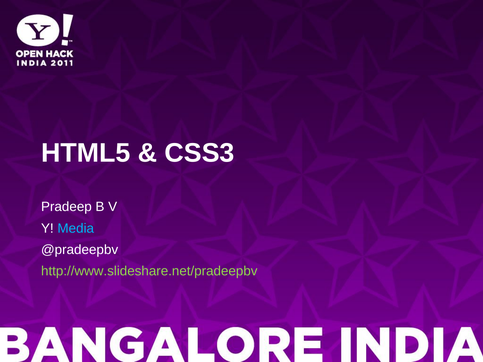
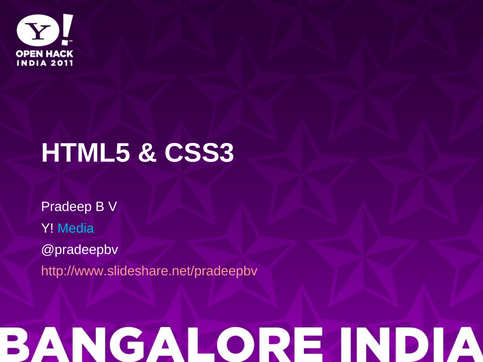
http://www.slideshare.net/pradeepbv colour: light green -> pink (149, 271)
